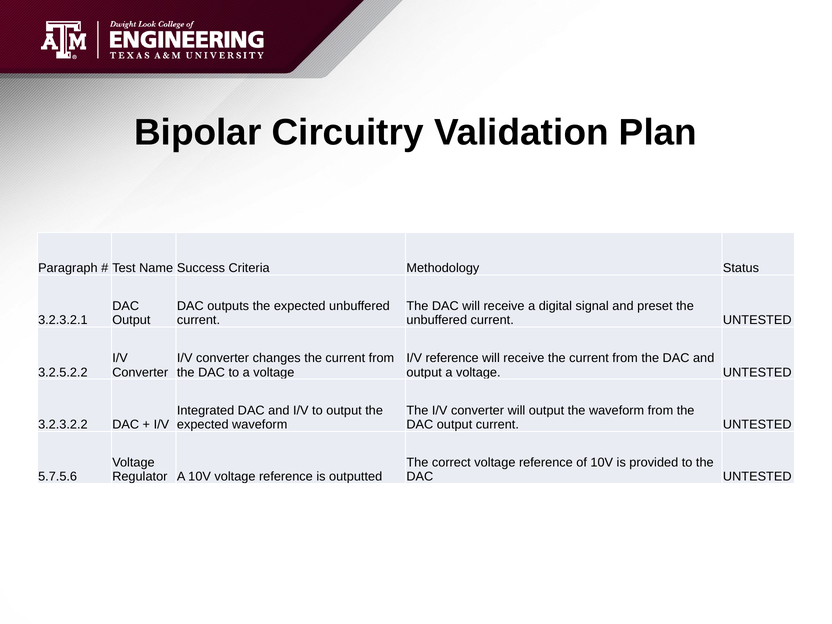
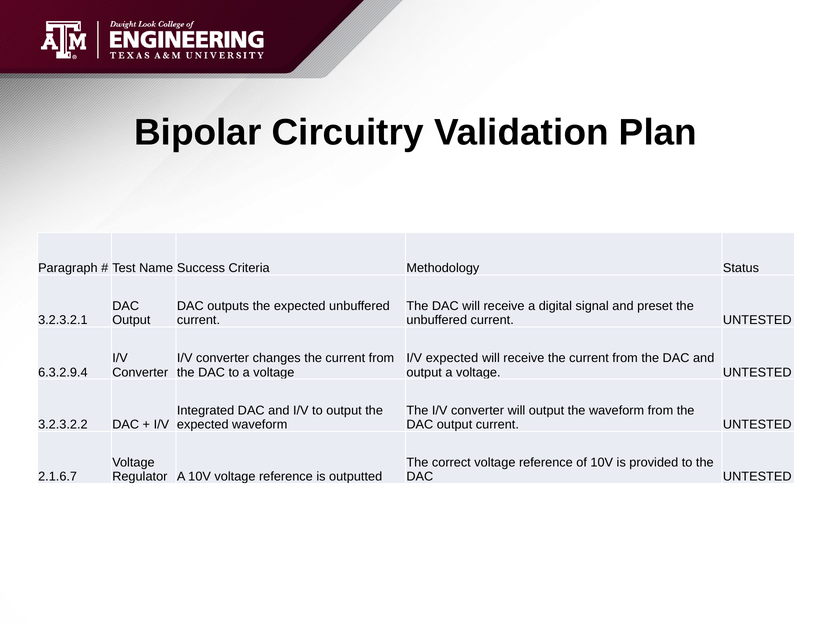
I/V reference: reference -> expected (452, 358)
3.2.5.2.2: 3.2.5.2.2 -> 6.3.2.9.4 (63, 372)
5.7.5.6: 5.7.5.6 -> 2.1.6.7 (58, 477)
